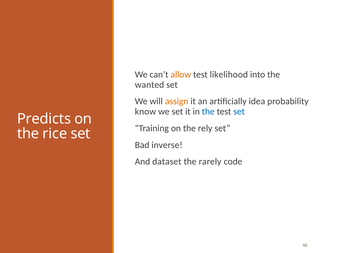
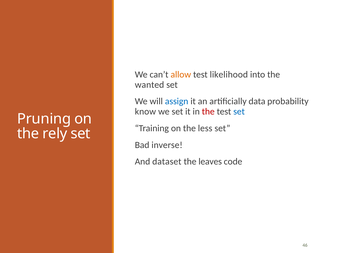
assign colour: orange -> blue (177, 102)
idea: idea -> data (257, 102)
the colour: blue -> red (208, 112)
Predicts: Predicts -> Pruning (44, 119)
rely: rely -> less (205, 128)
rice: rice -> rely (55, 134)
rarely: rarely -> leaves (210, 162)
